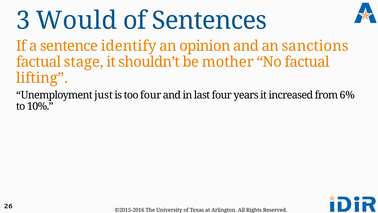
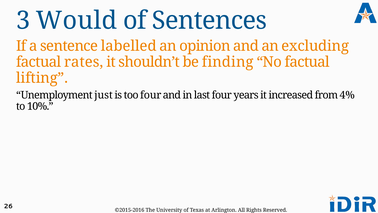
identify: identify -> labelled (129, 46)
sanctions: sanctions -> excluding (315, 46)
stage: stage -> rates (84, 62)
mother: mother -> finding (228, 62)
6%: 6% -> 4% (347, 95)
